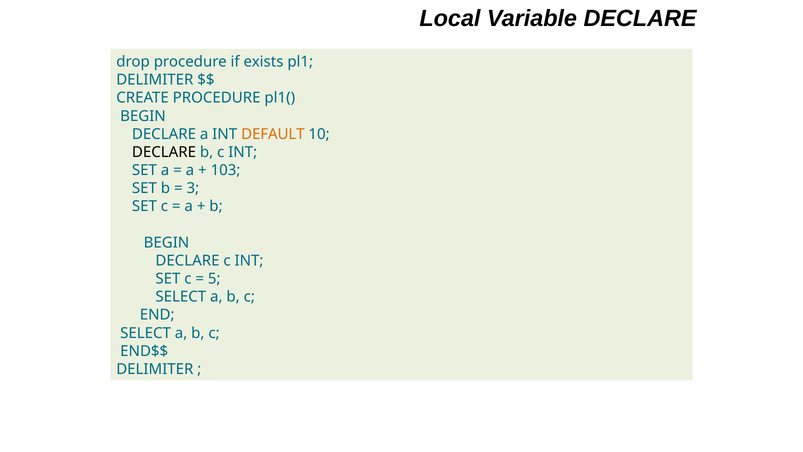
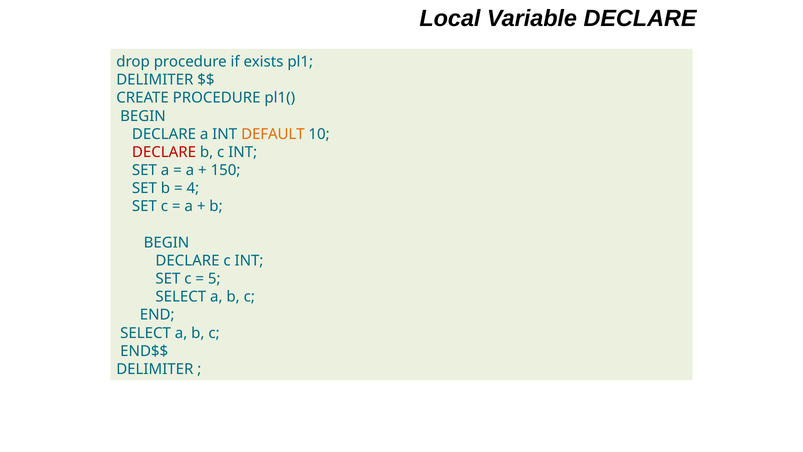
DECLARE colour: black -> red (164, 152)
103: 103 -> 150 (226, 170)
3: 3 -> 4 (193, 188)
